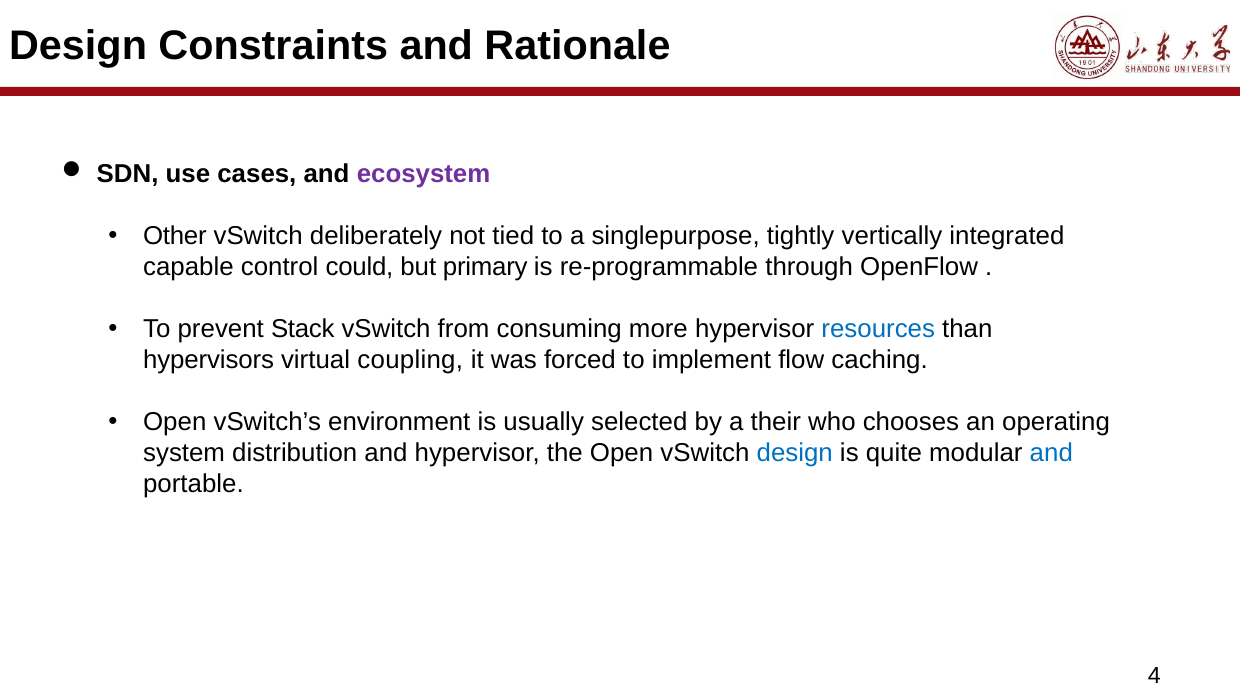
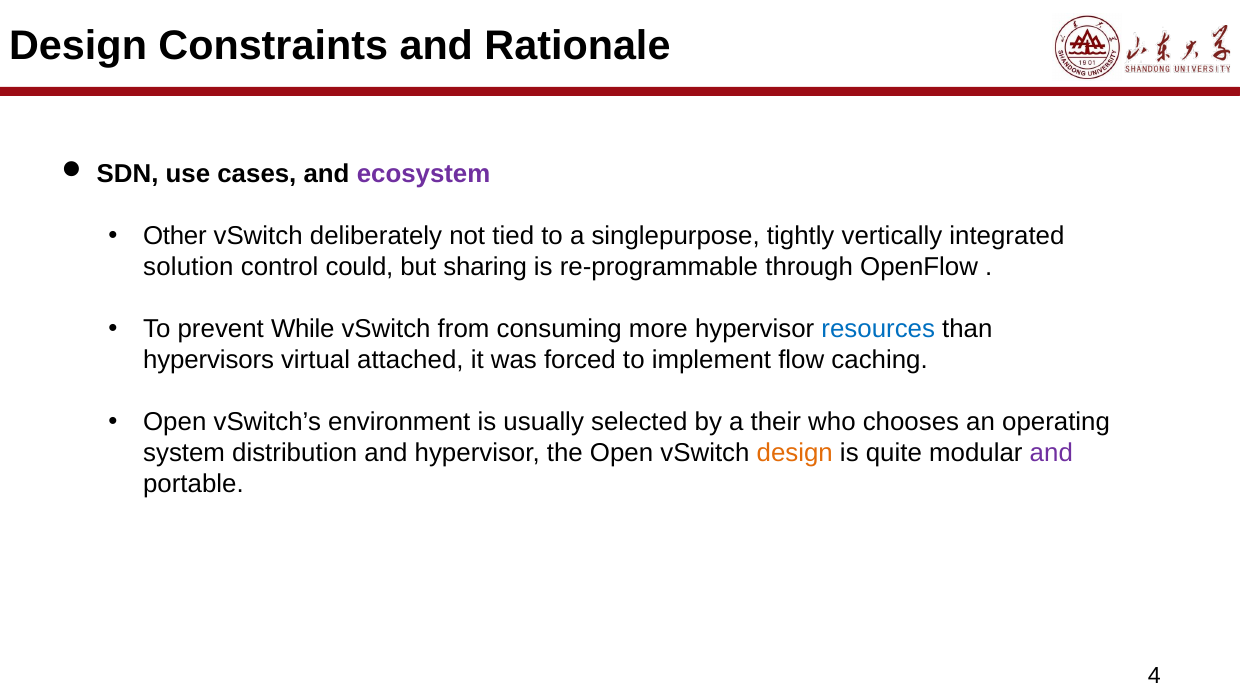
capable: capable -> solution (188, 268)
primary: primary -> sharing (485, 268)
Stack: Stack -> While (303, 330)
coupling: coupling -> attached (410, 361)
design colour: blue -> orange (795, 454)
and colour: blue -> purple (1051, 454)
